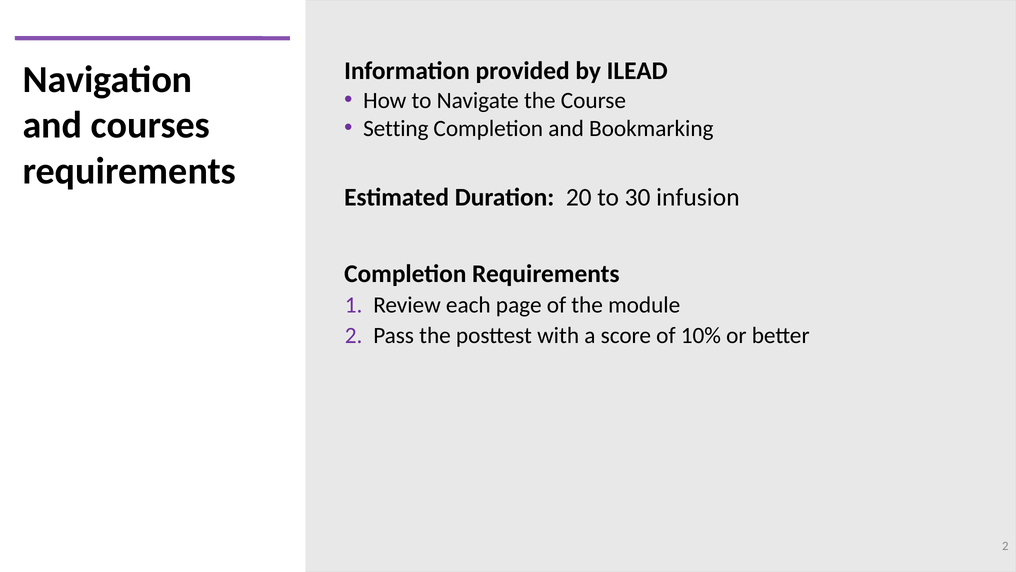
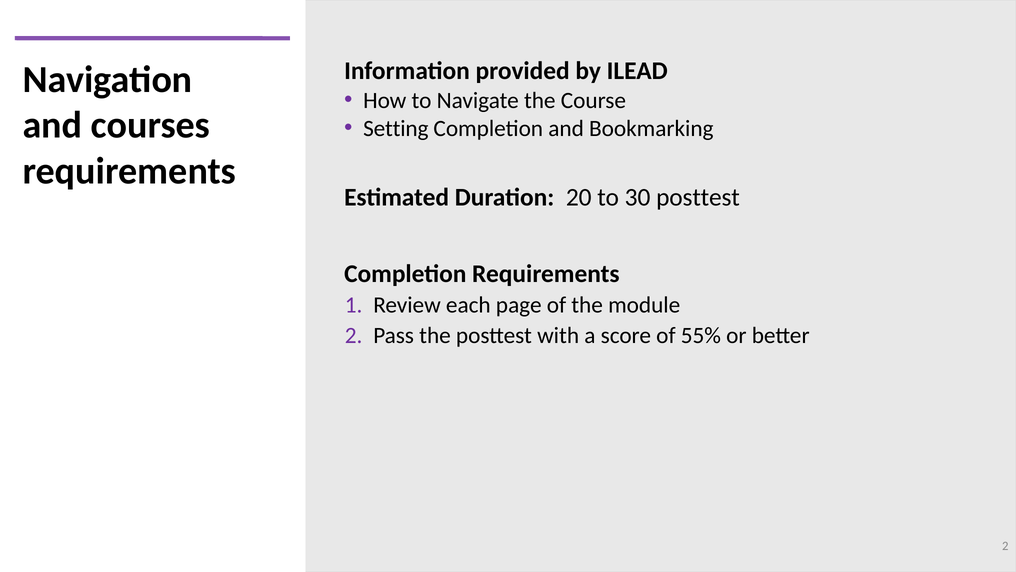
30 infusion: infusion -> posttest (698, 197)
10%: 10% -> 55% (701, 335)
